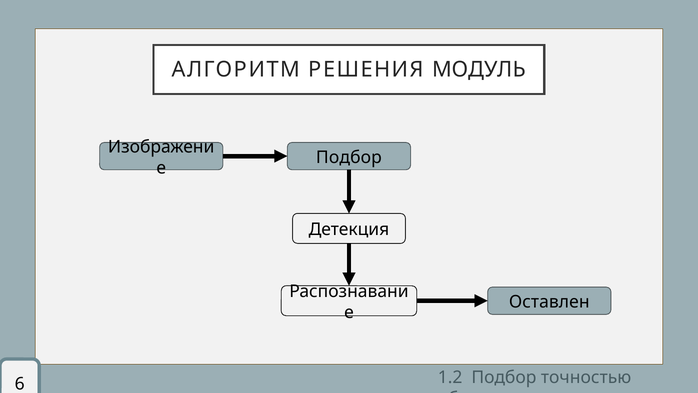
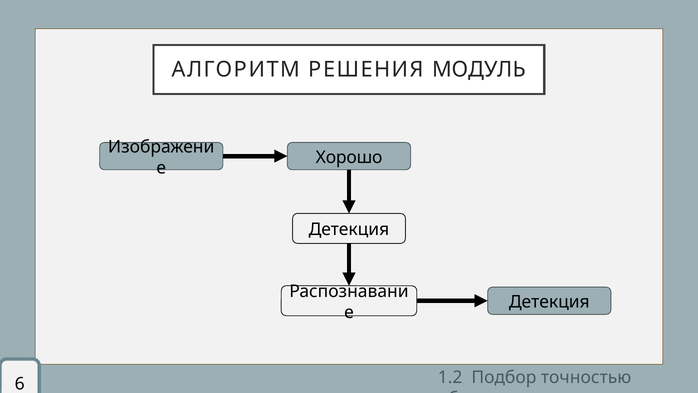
Подбор: Подбор -> Хорошо (349, 157)
Оставлен: Оставлен -> Детекция (549, 302)
